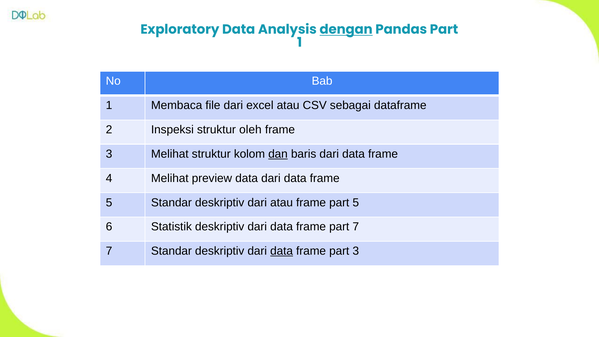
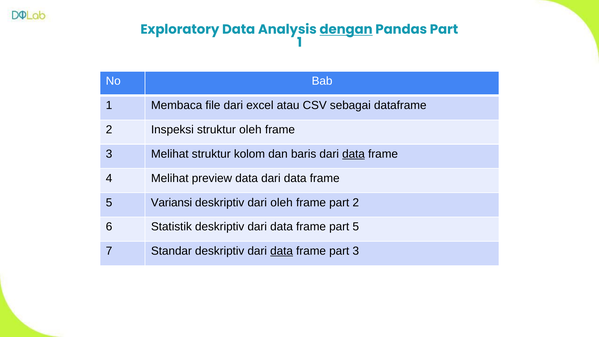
dan underline: present -> none (278, 154)
data underline: none -> present (354, 154)
5 Standar: Standar -> Variansi (172, 202)
dari atau: atau -> oleh (282, 202)
part 5: 5 -> 2 (356, 202)
part 7: 7 -> 5 (356, 227)
